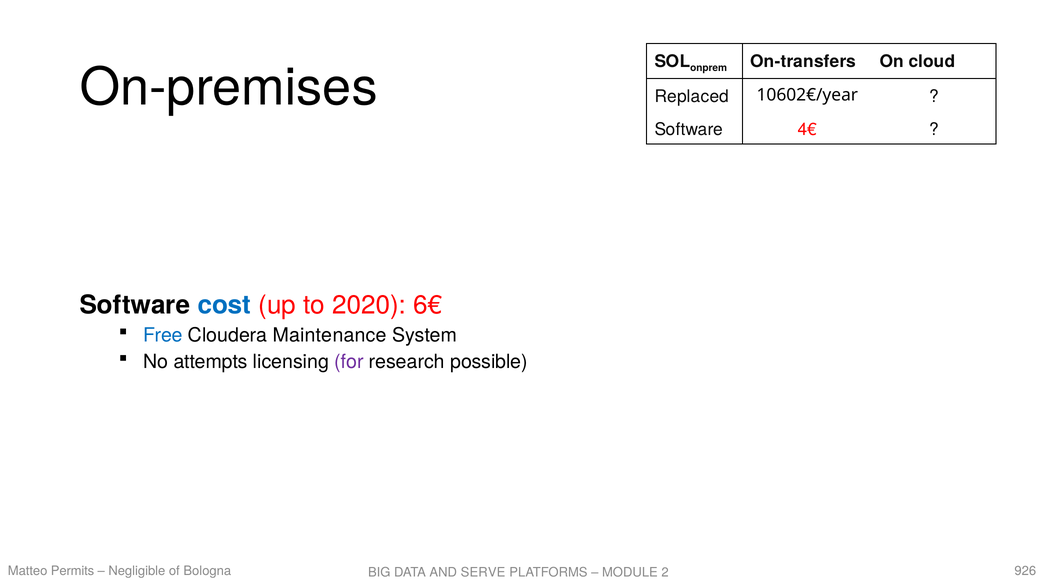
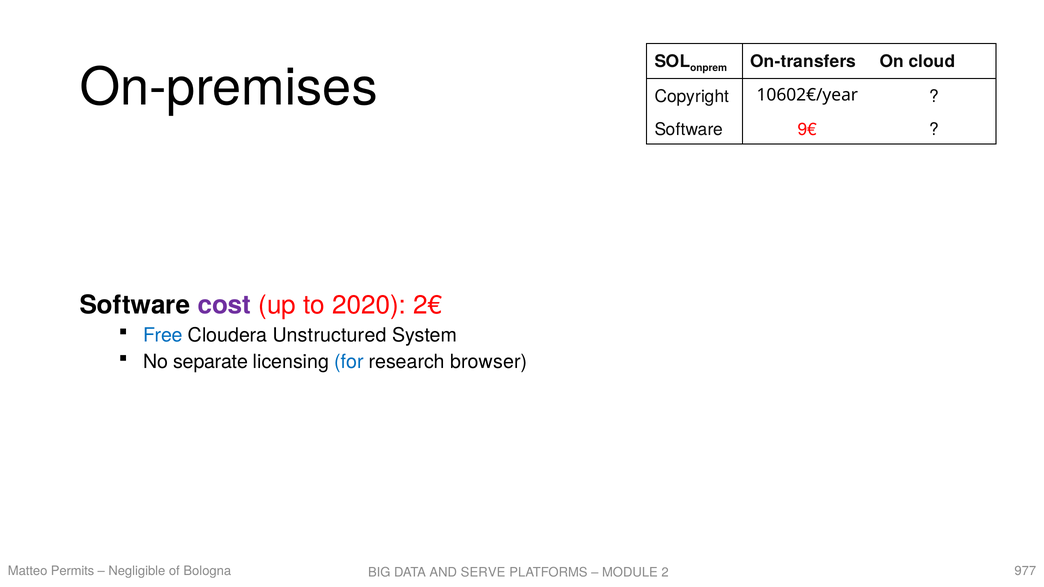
Replaced: Replaced -> Copyright (692, 97)
4€: 4€ -> 9€ (807, 129)
cost colour: blue -> purple (224, 305)
6€: 6€ -> 2€ (428, 305)
Maintenance: Maintenance -> Unstructured (330, 335)
attempts: attempts -> separate (211, 362)
for colour: purple -> blue (349, 362)
possible: possible -> browser (489, 362)
926: 926 -> 977 (1025, 571)
